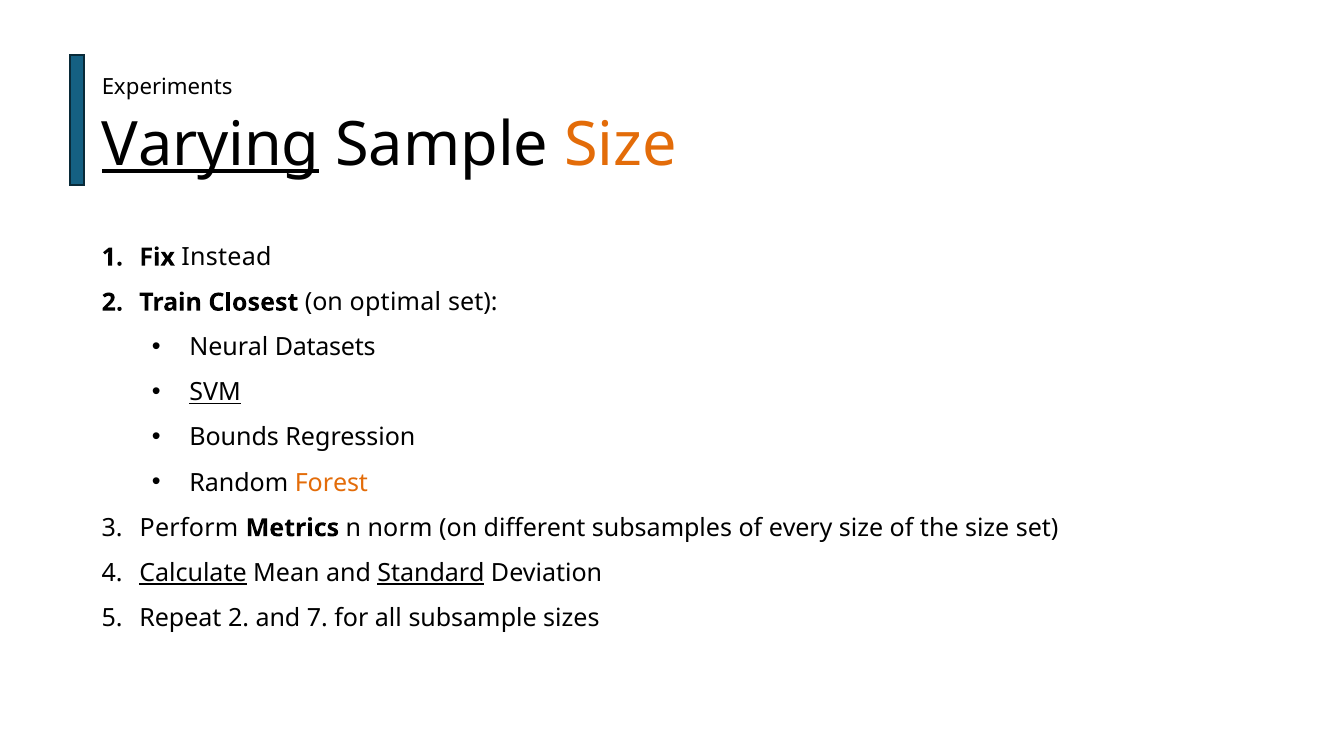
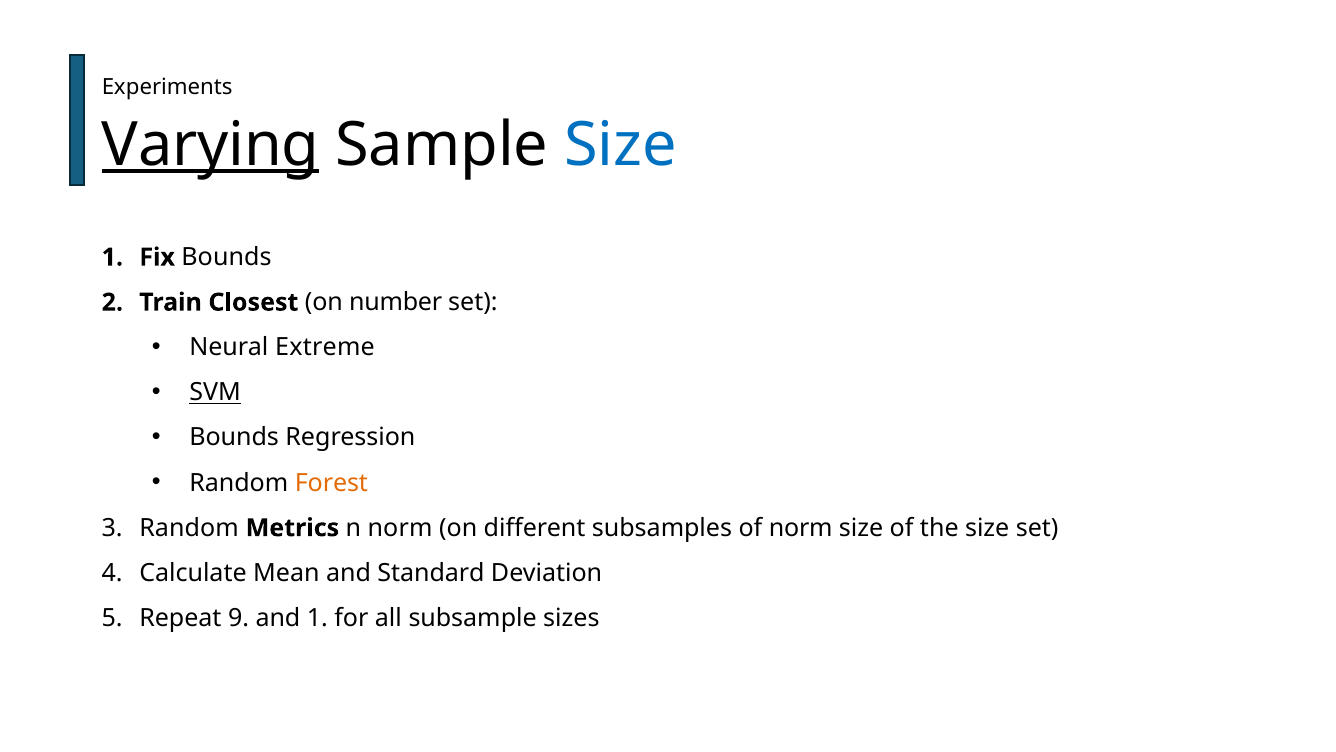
Size colour: orange -> blue (621, 145)
Fix Instead: Instead -> Bounds (227, 257)
optimal: optimal -> number (396, 302)
Datasets: Datasets -> Extreme (325, 347)
3 Perform: Perform -> Random (189, 528)
of every: every -> norm (801, 528)
Calculate underline: present -> none (193, 573)
Standard underline: present -> none (431, 573)
Repeat 2: 2 -> 9 (239, 618)
and 7: 7 -> 1 (317, 618)
